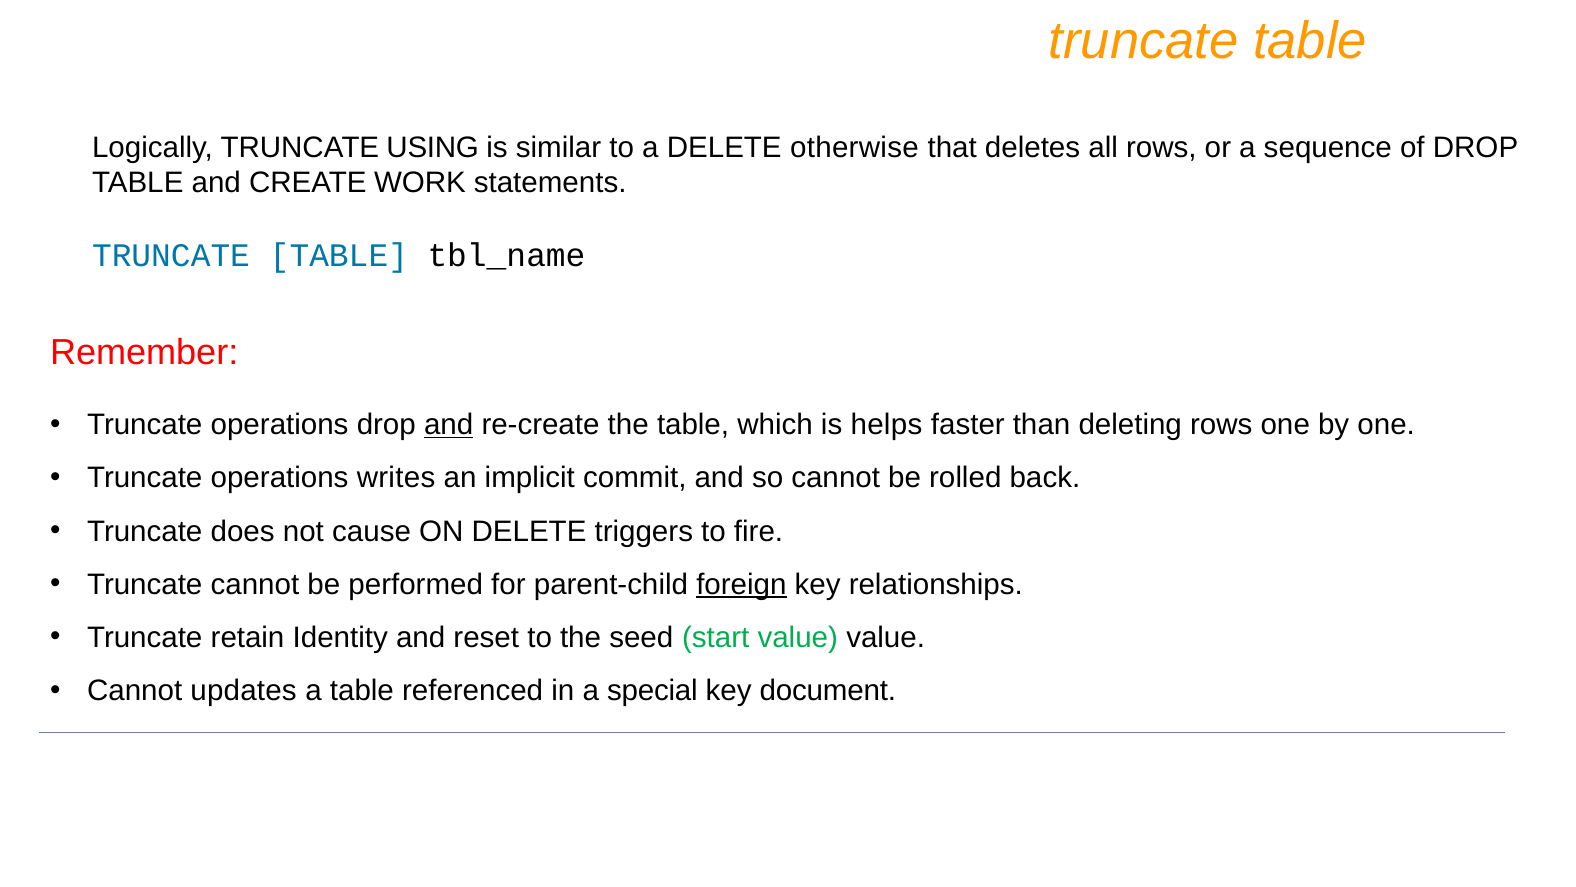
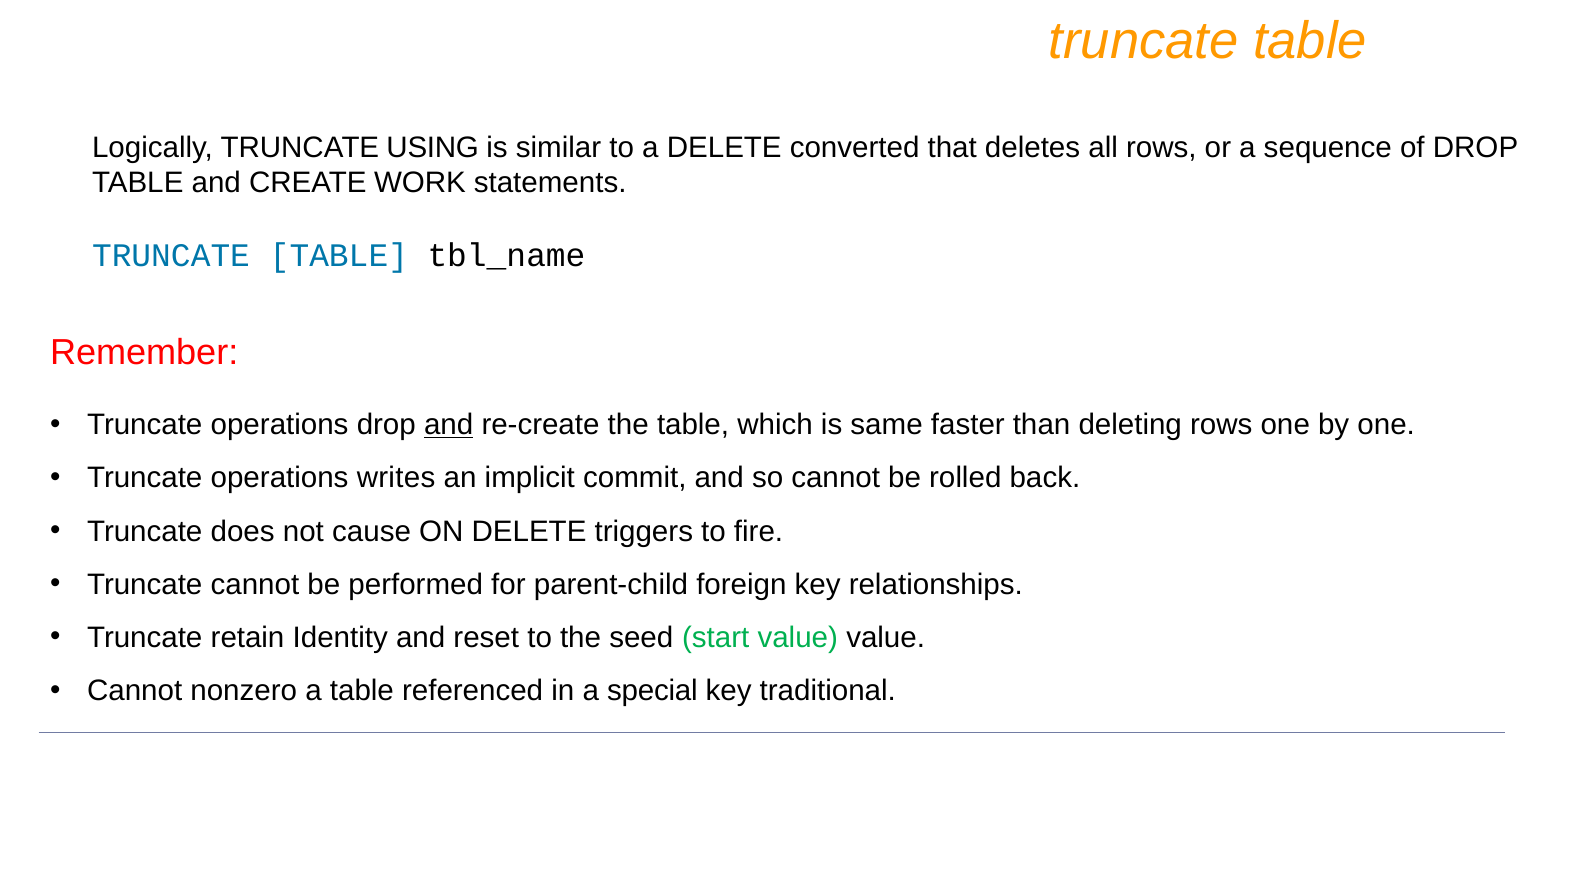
otherwise: otherwise -> converted (855, 147)
helps: helps -> same (887, 425)
foreign underline: present -> none (741, 584)
updates: updates -> nonzero (244, 691)
document: document -> traditional (828, 691)
